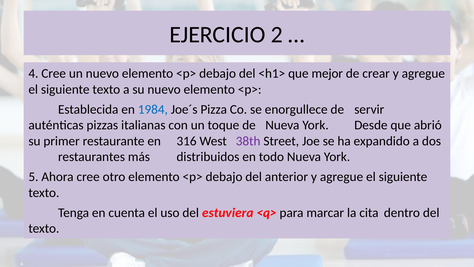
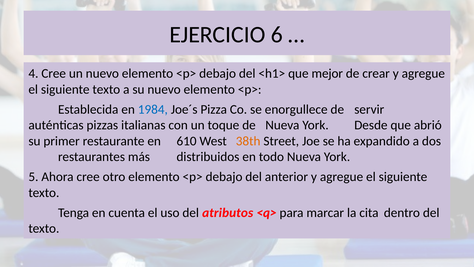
2: 2 -> 6 (277, 35)
316: 316 -> 610 (187, 141)
38th colour: purple -> orange (248, 141)
estuviera: estuviera -> atributos (228, 213)
